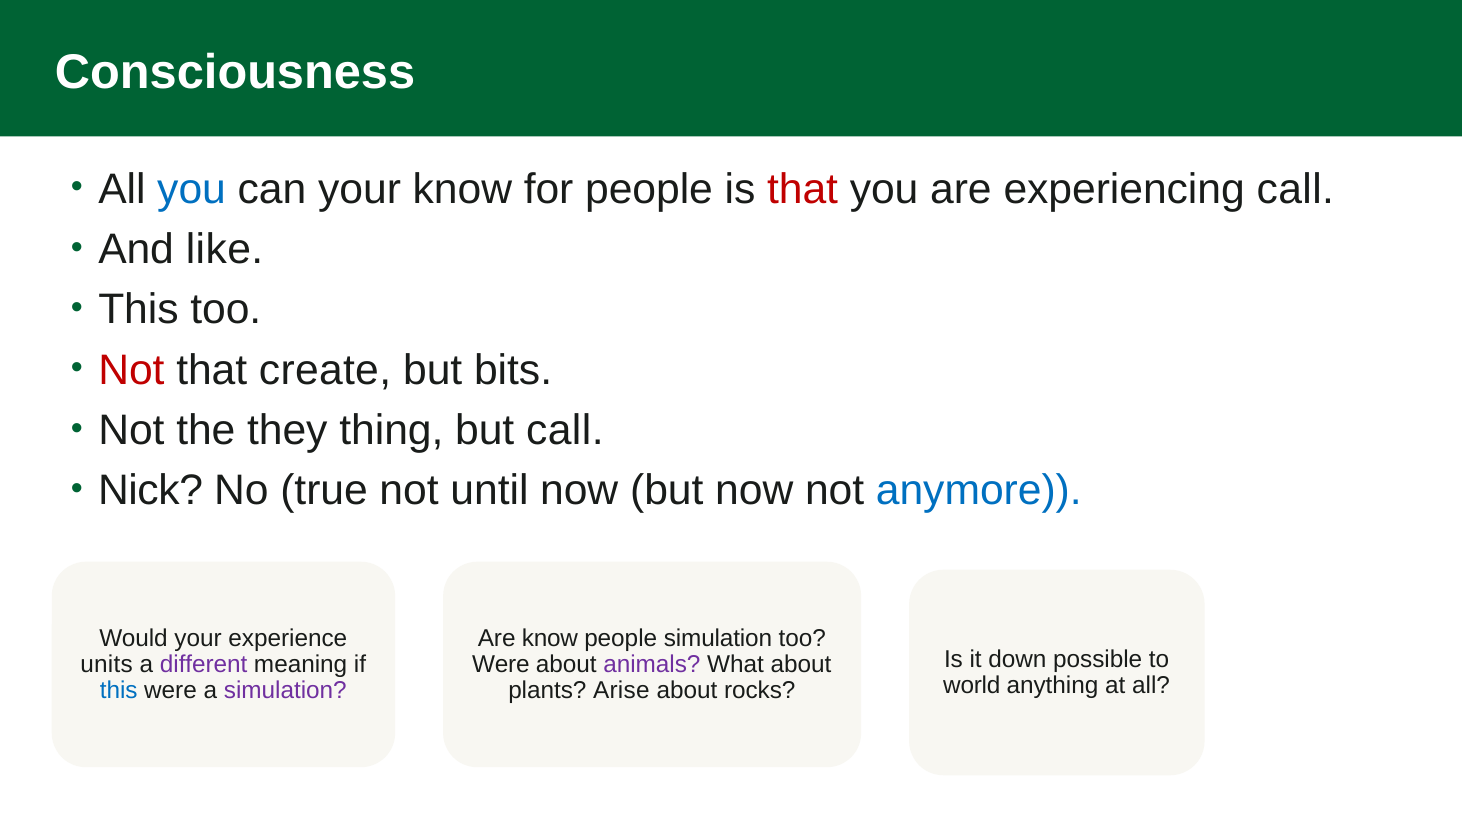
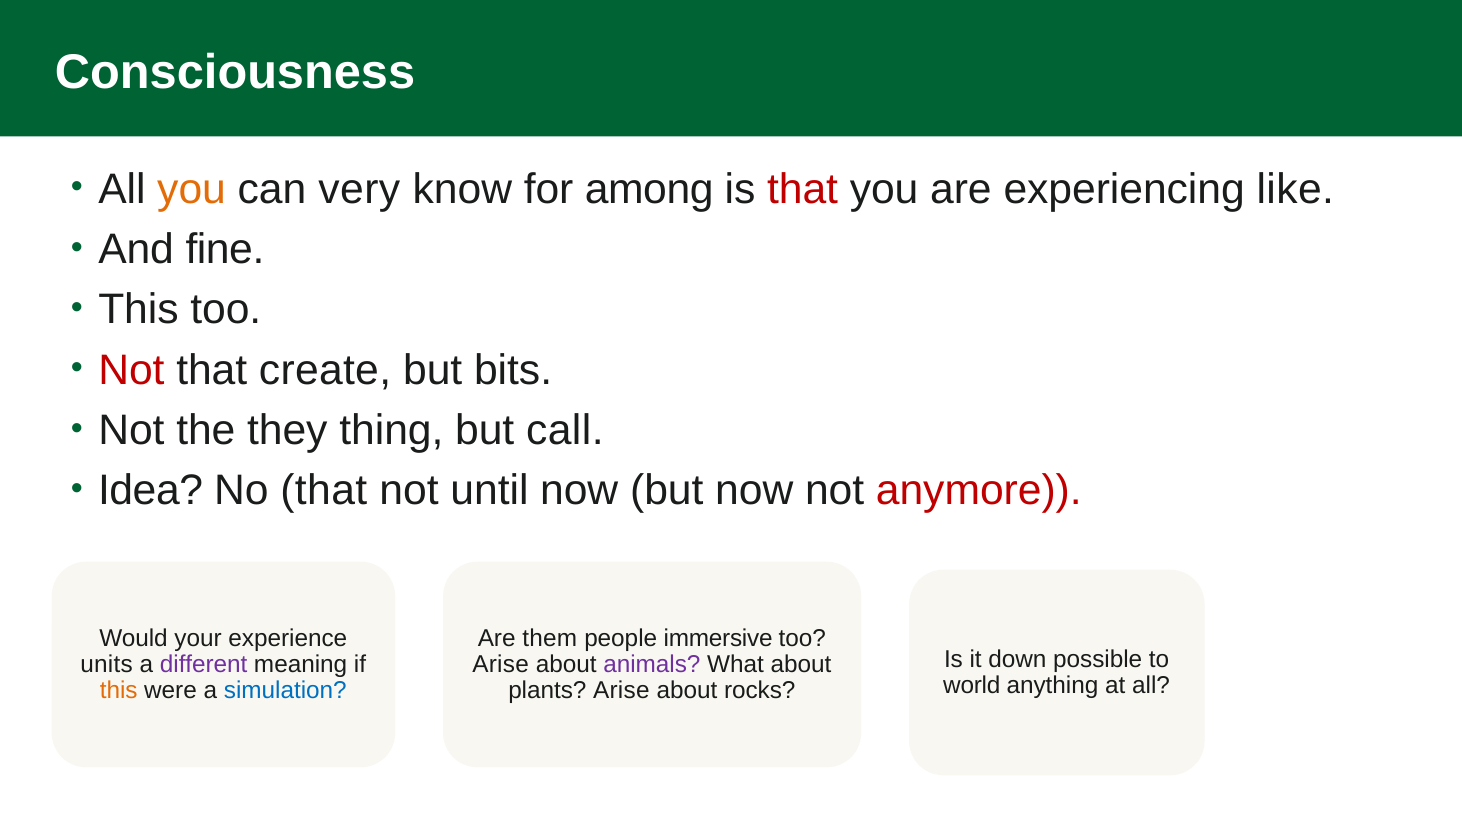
you colour: blue -> orange (192, 189)
can your: your -> very (359, 189)
for people: people -> among (649, 189)
experiencing call: call -> like (1295, 189)
like: like -> fine (225, 249)
Nick: Nick -> Idea (151, 491)
No true: true -> that (324, 491)
anymore colour: blue -> red (979, 491)
Are know: know -> them (550, 638)
people simulation: simulation -> immersive (718, 638)
Were: Were -> Arise (501, 665)
this colour: blue -> orange (119, 691)
simulation colour: purple -> blue (285, 691)
